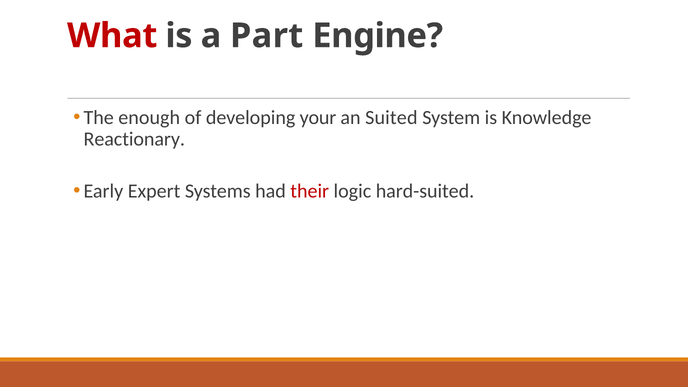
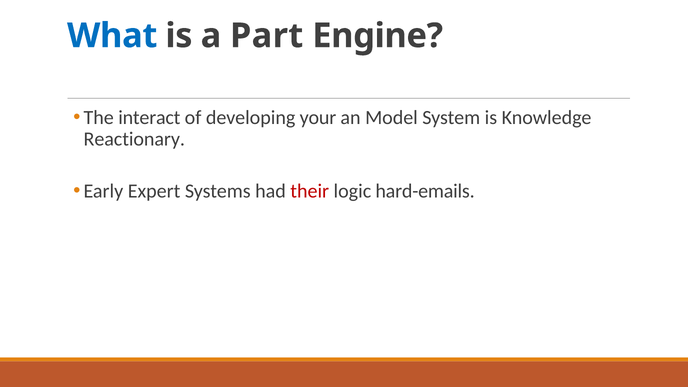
What colour: red -> blue (112, 36)
enough: enough -> interact (149, 117)
Suited: Suited -> Model (391, 117)
hard-suited: hard-suited -> hard-emails (425, 191)
